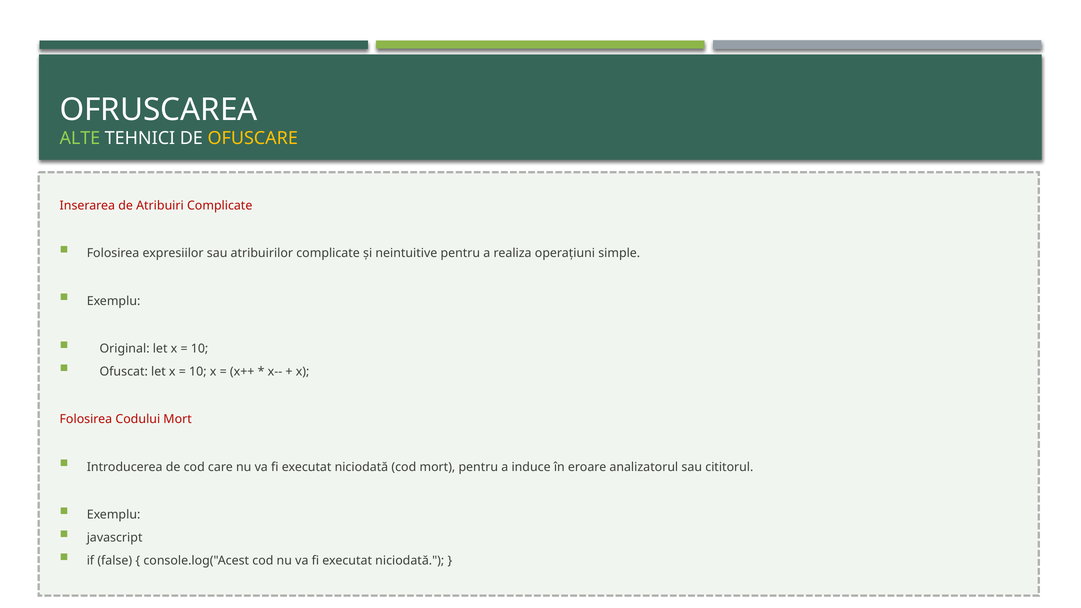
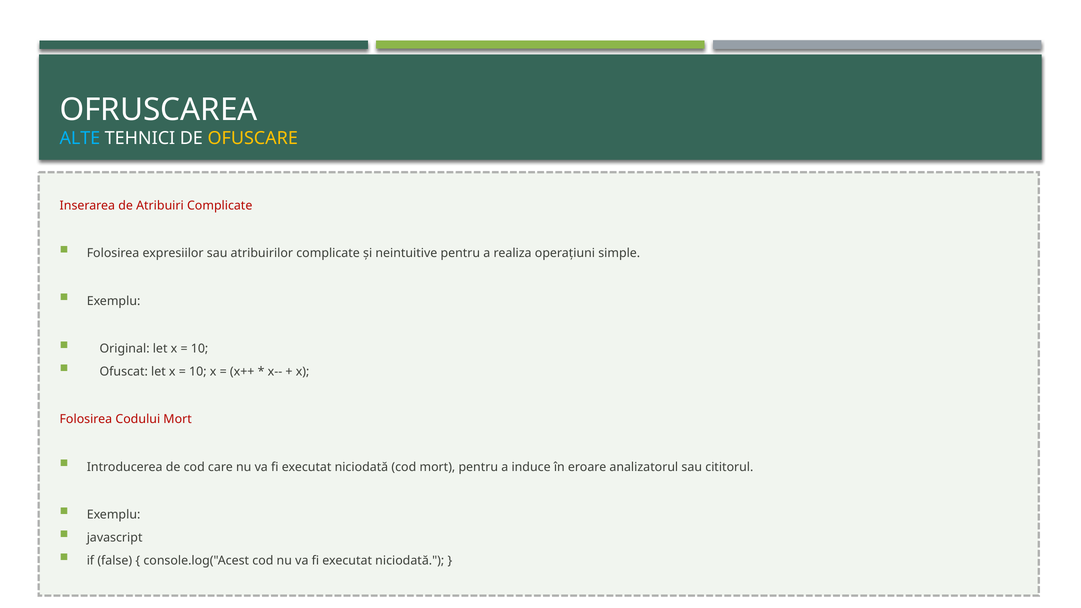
ALTE colour: light green -> light blue (80, 138)
